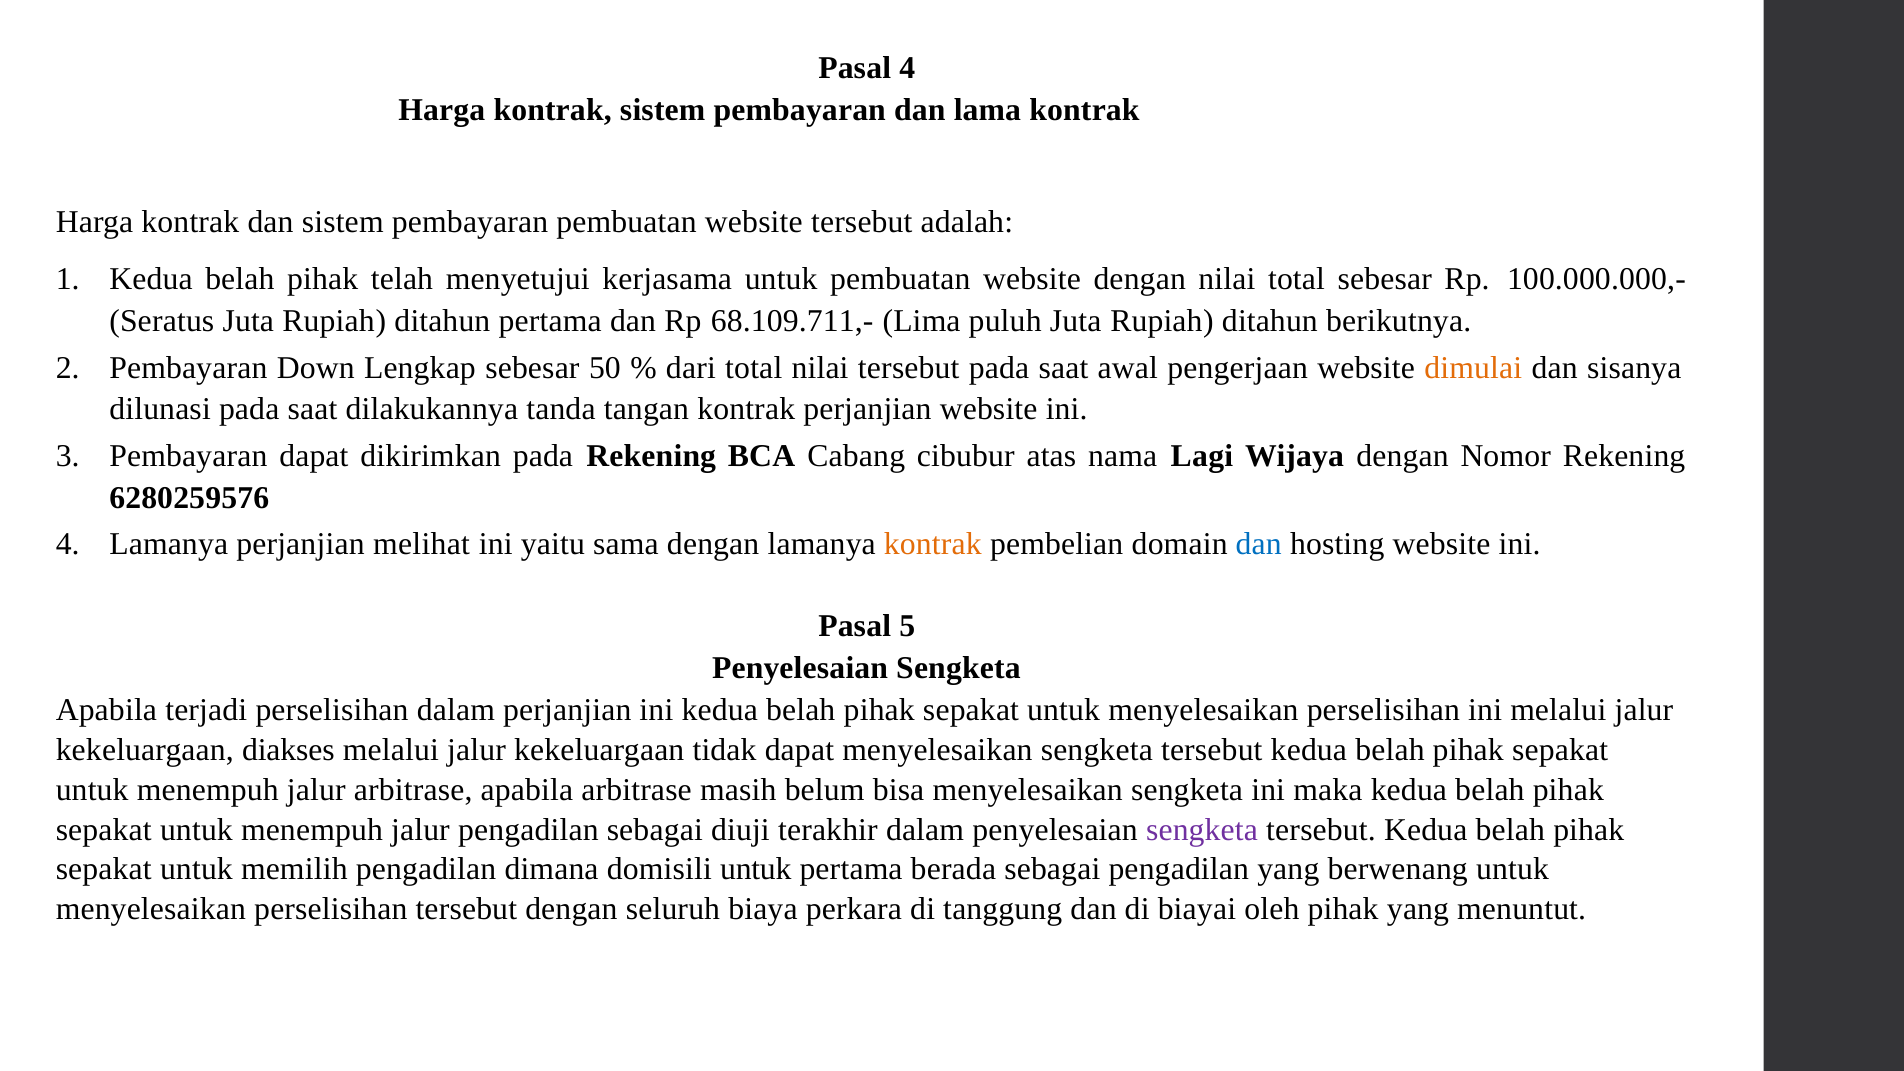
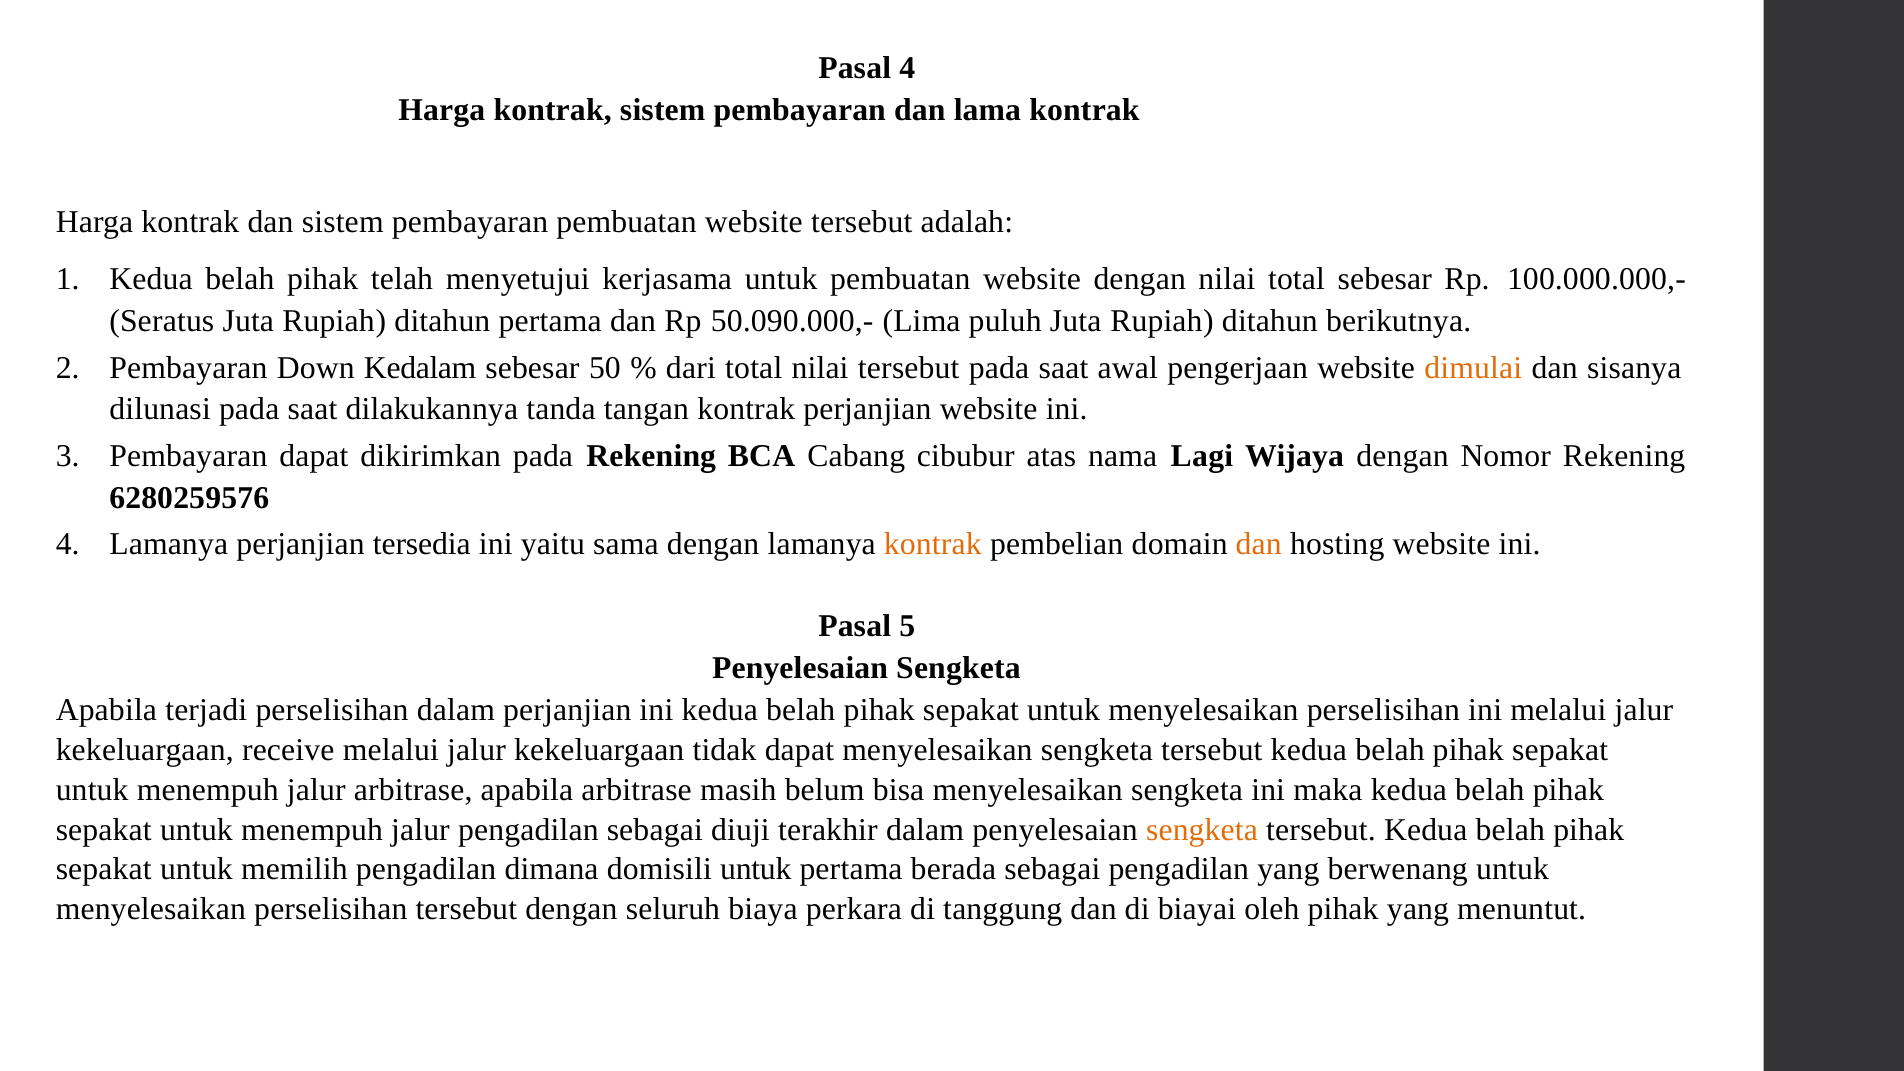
68.109.711,-: 68.109.711,- -> 50.090.000,- (792, 321)
Lengkap: Lengkap -> Kedalam (420, 368)
melihat: melihat -> tersedia (422, 544)
dan colour: blue -> orange (1259, 544)
diakses: diakses -> receive (288, 750)
sengketa colour: purple -> orange (1202, 830)
